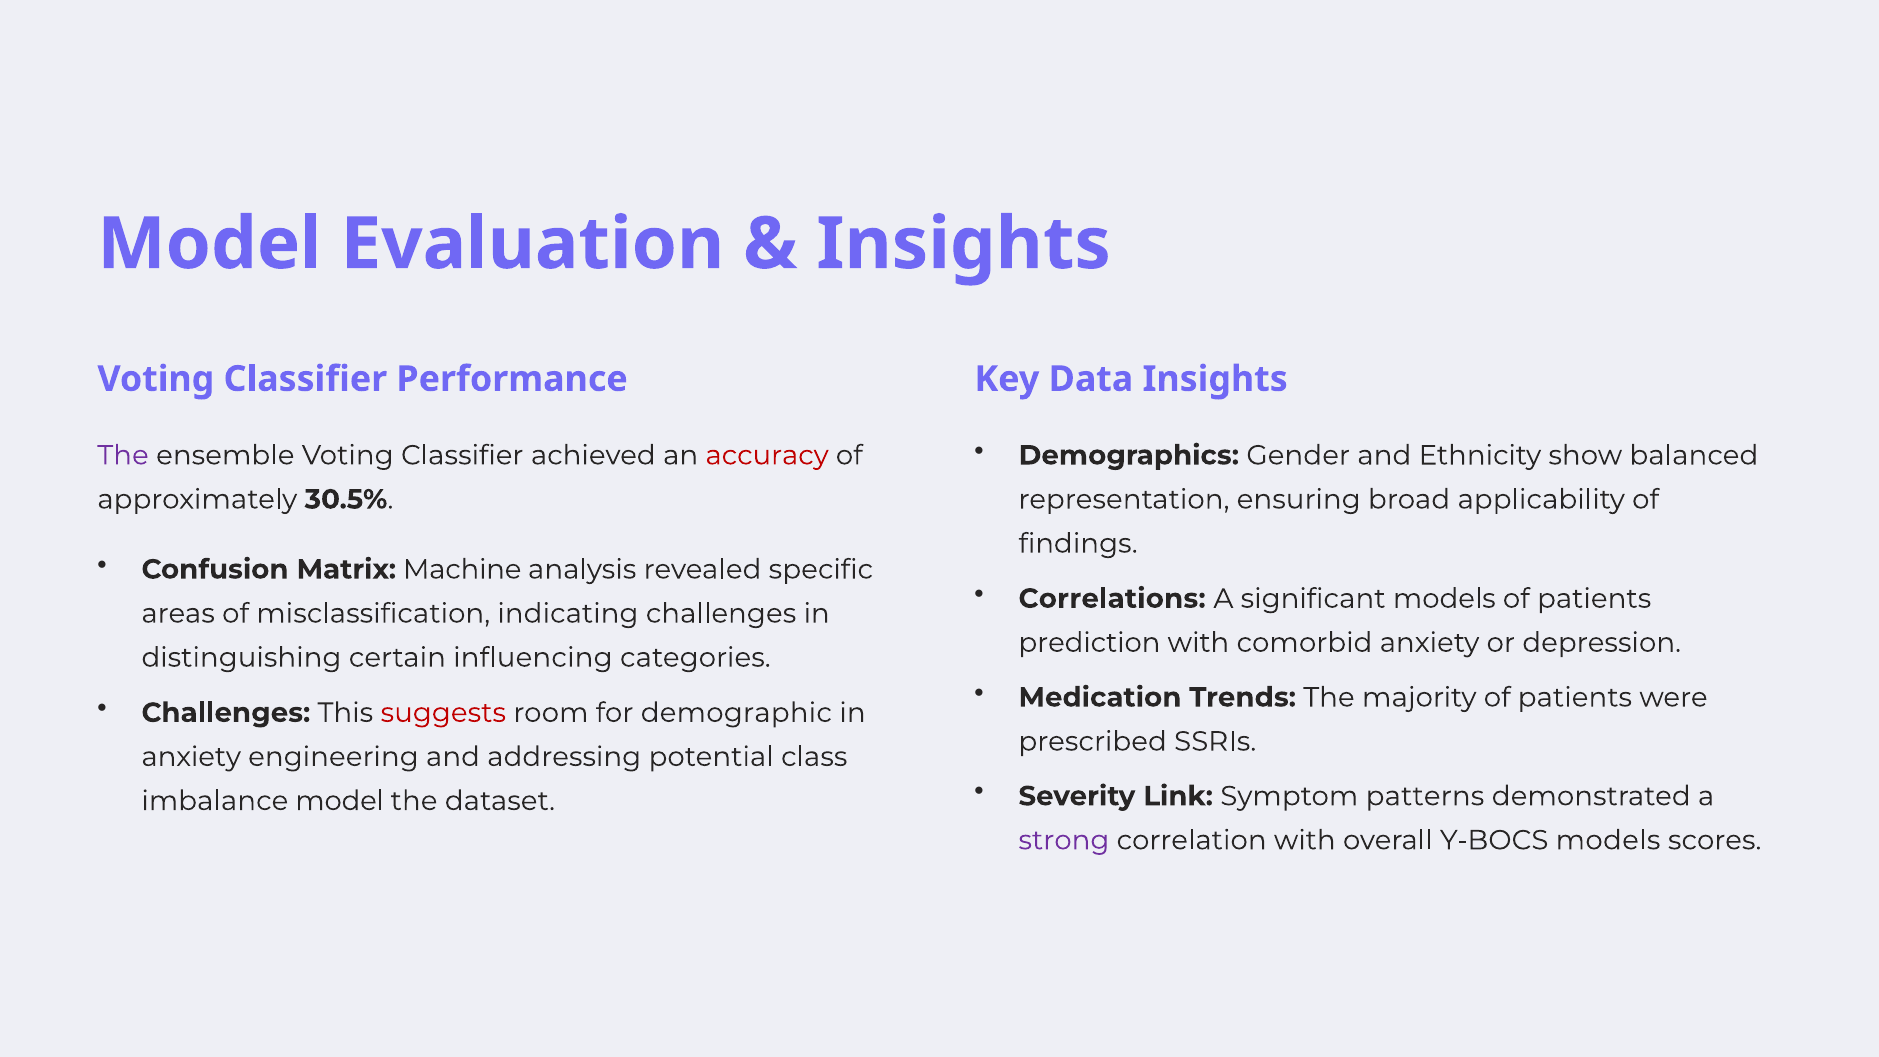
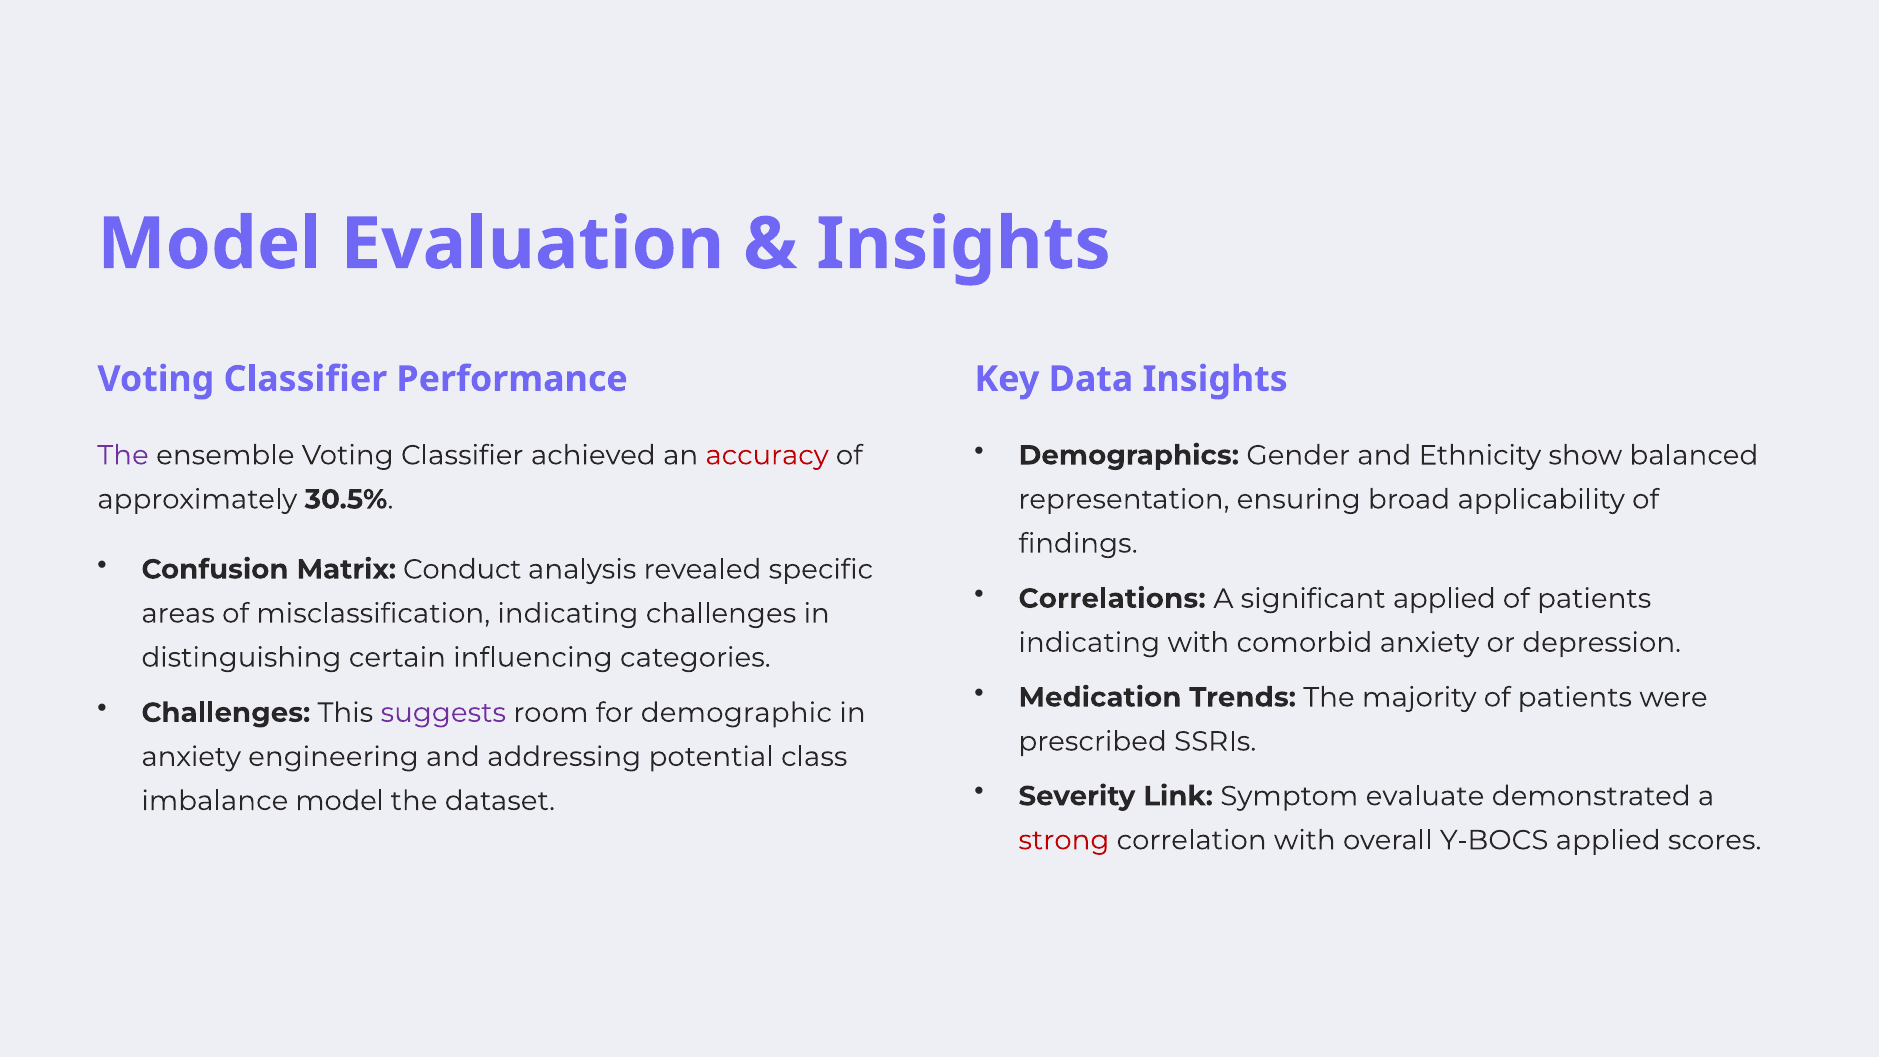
Machine: Machine -> Conduct (462, 569)
significant models: models -> applied (1444, 599)
prediction: prediction -> indicating (1089, 643)
suggests colour: red -> purple (443, 713)
patterns: patterns -> evaluate (1425, 796)
strong colour: purple -> red (1064, 840)
Y-BOCS models: models -> applied (1608, 840)
